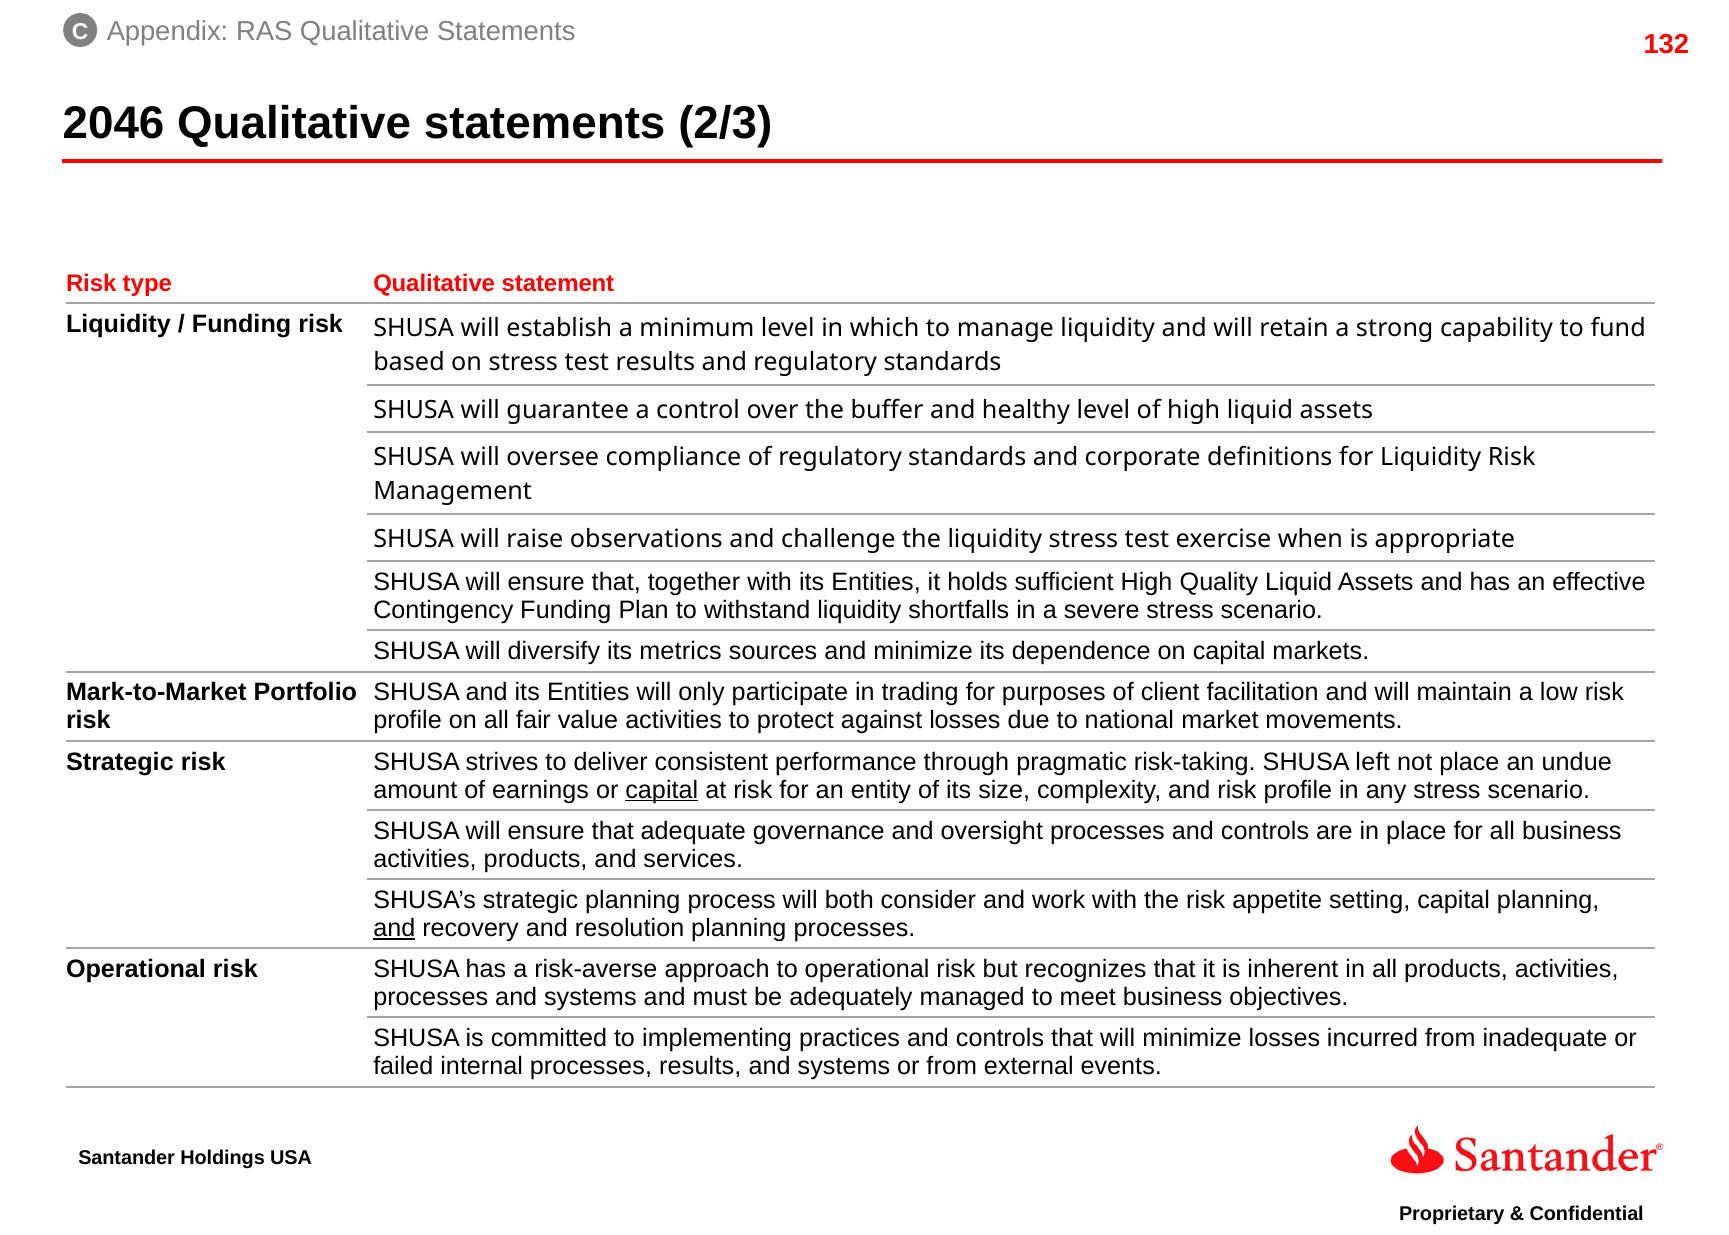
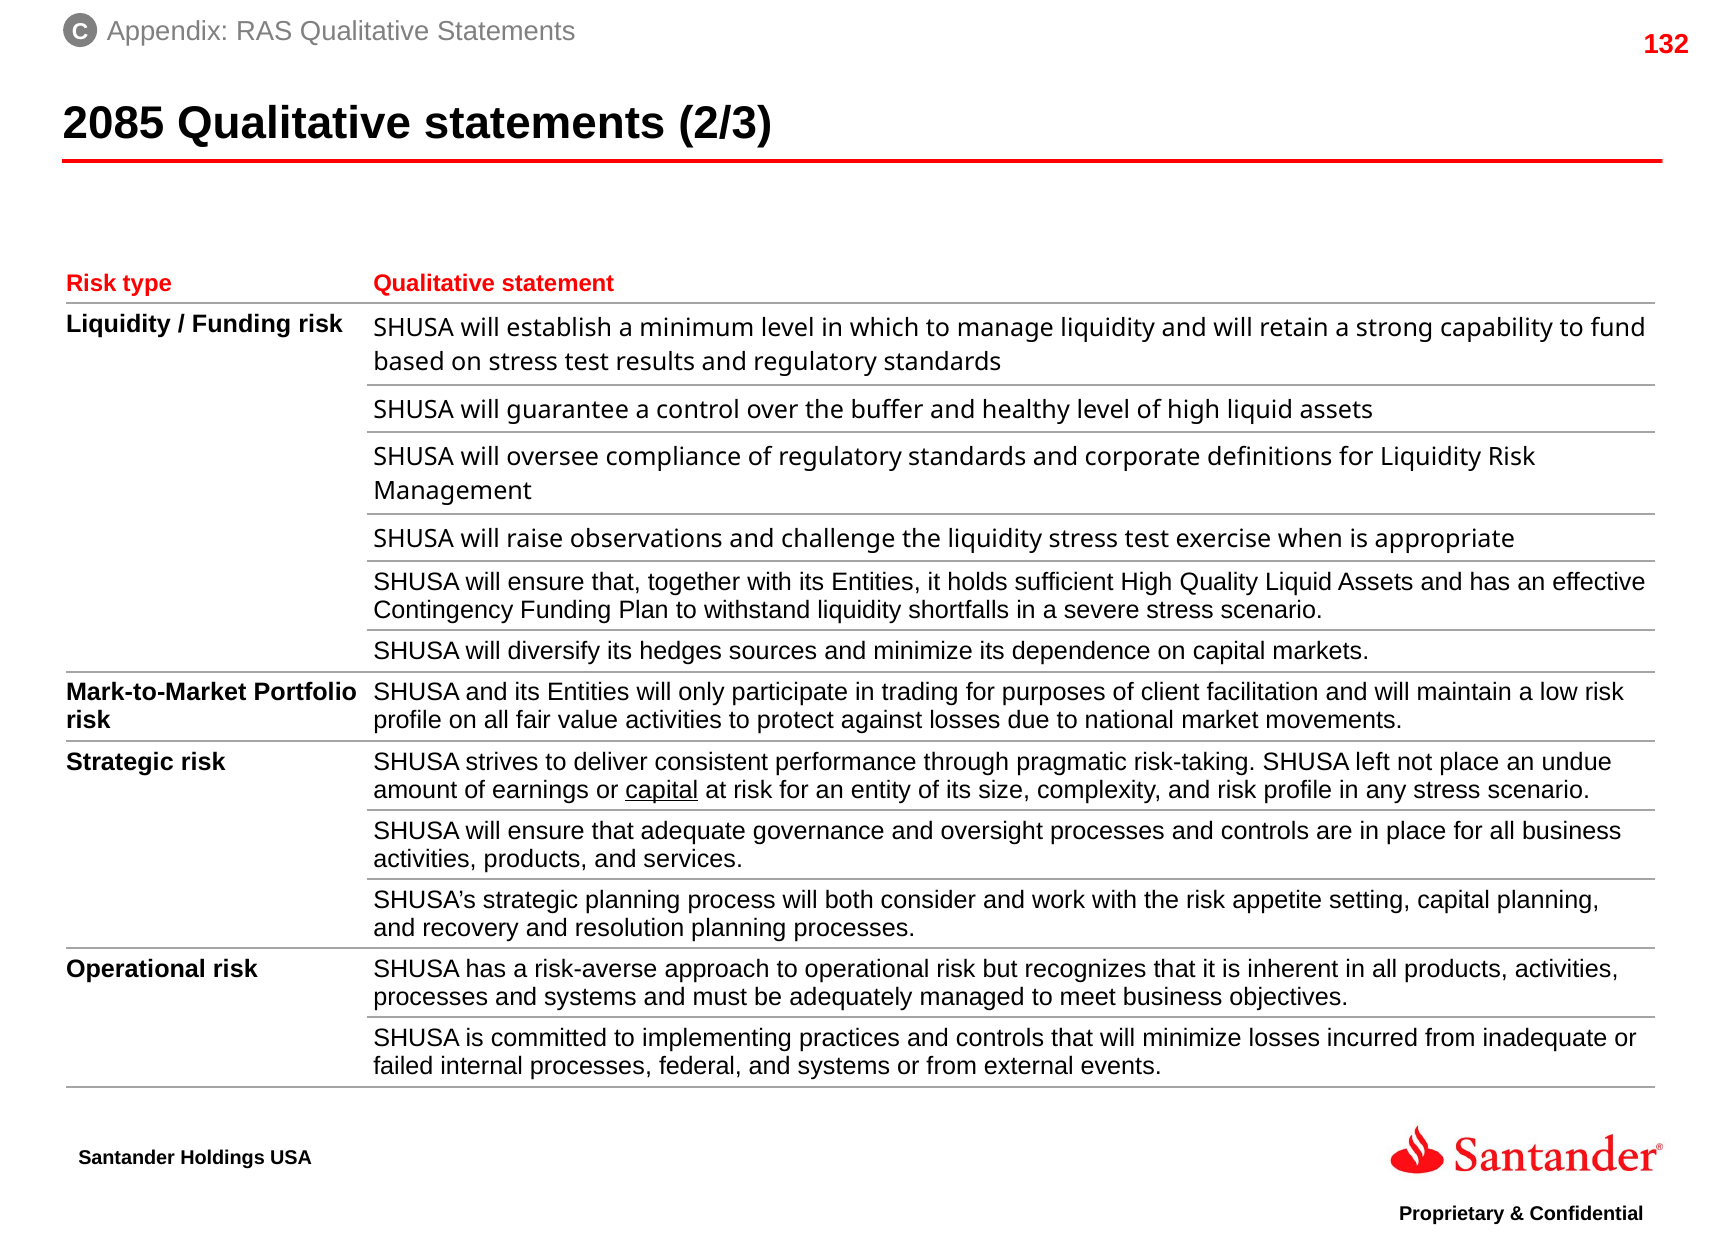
2046: 2046 -> 2085 (114, 124)
metrics: metrics -> hedges (681, 651)
and underline: present -> none (394, 928)
processes results: results -> federal (700, 1066)
